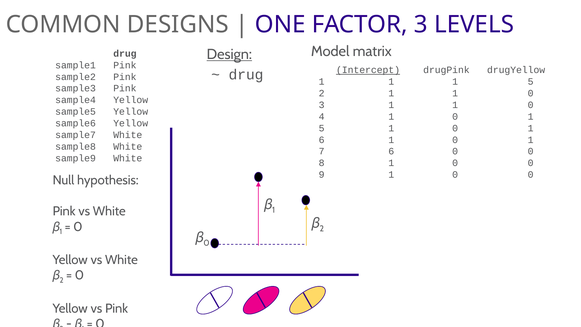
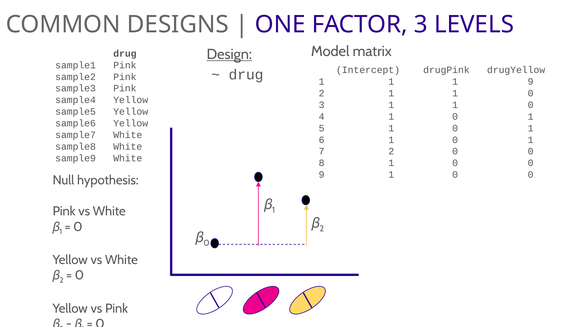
Intercept underline: present -> none (368, 70)
1 1 5: 5 -> 9 (531, 82)
7 6: 6 -> 2 (391, 151)
